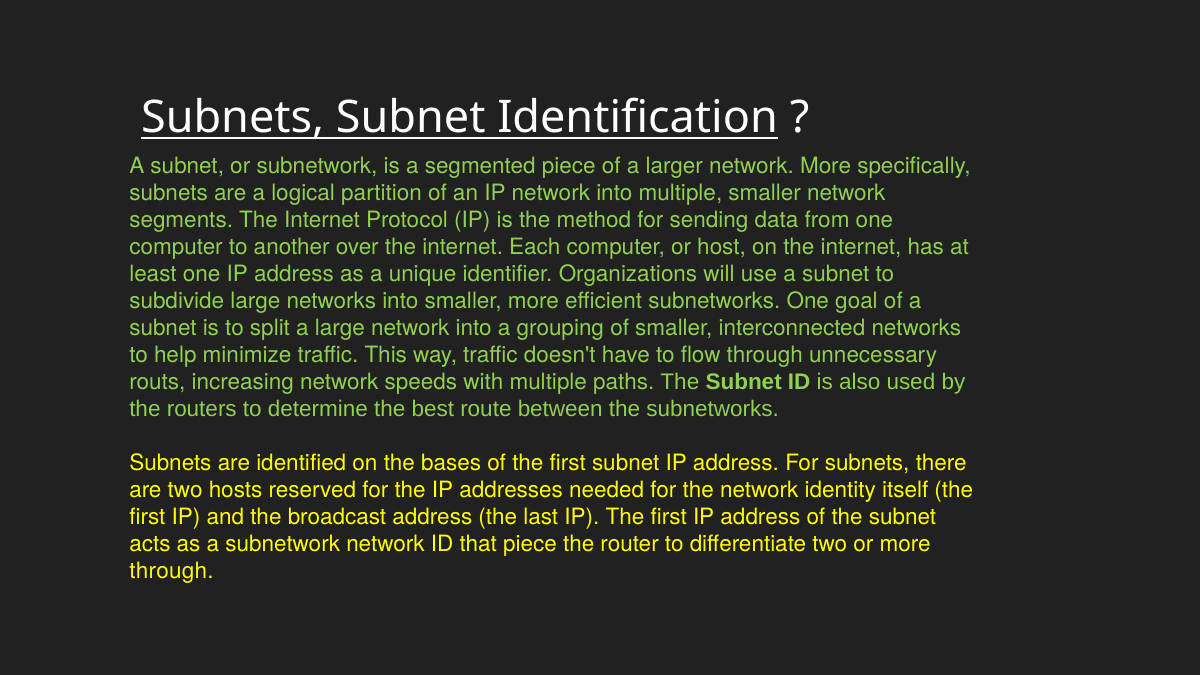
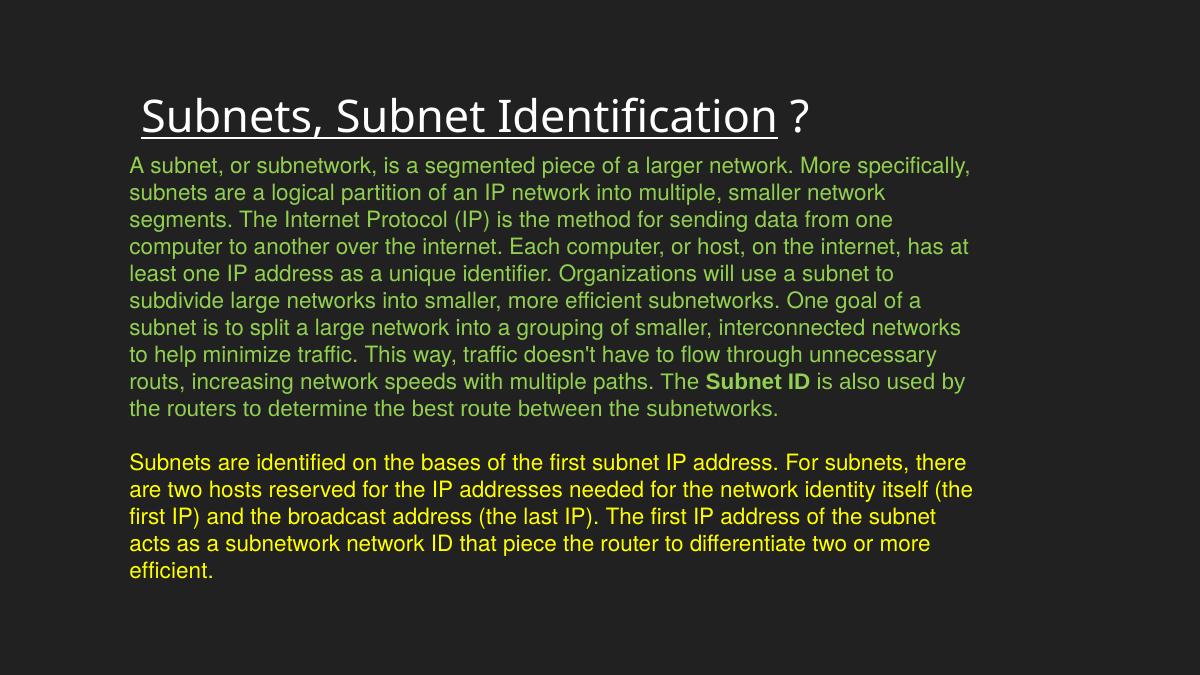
through: through -> efficient (172, 571)
